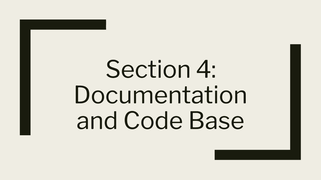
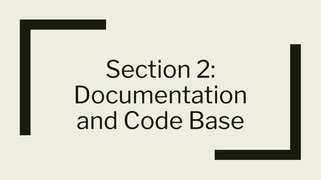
4: 4 -> 2 (206, 70)
